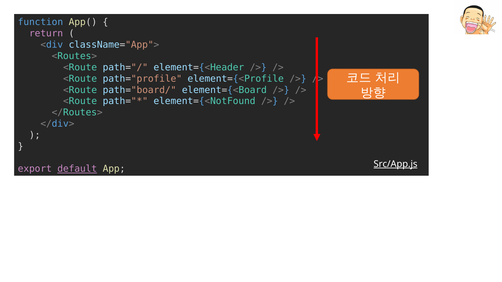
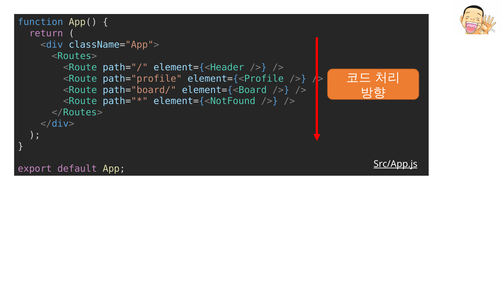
default underline: present -> none (77, 169)
